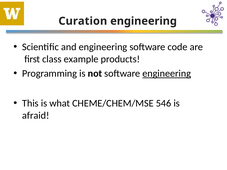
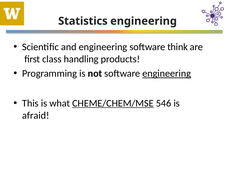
Curation: Curation -> Statistics (83, 21)
code: code -> think (178, 47)
example: example -> handling (81, 59)
CHEME/CHEM/MSE underline: none -> present (113, 103)
